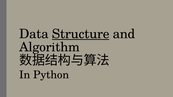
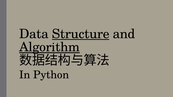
Algorithm underline: none -> present (49, 47)
